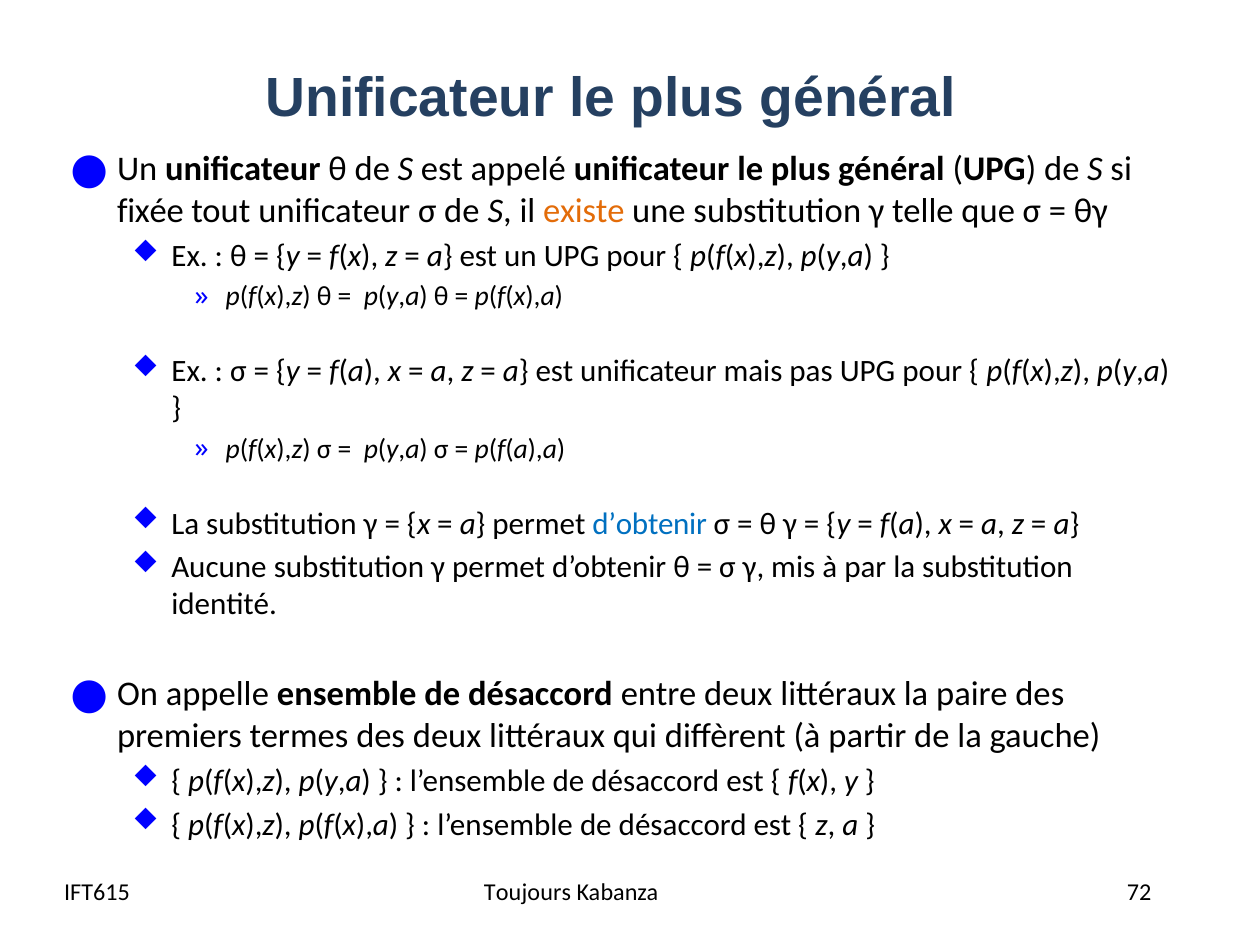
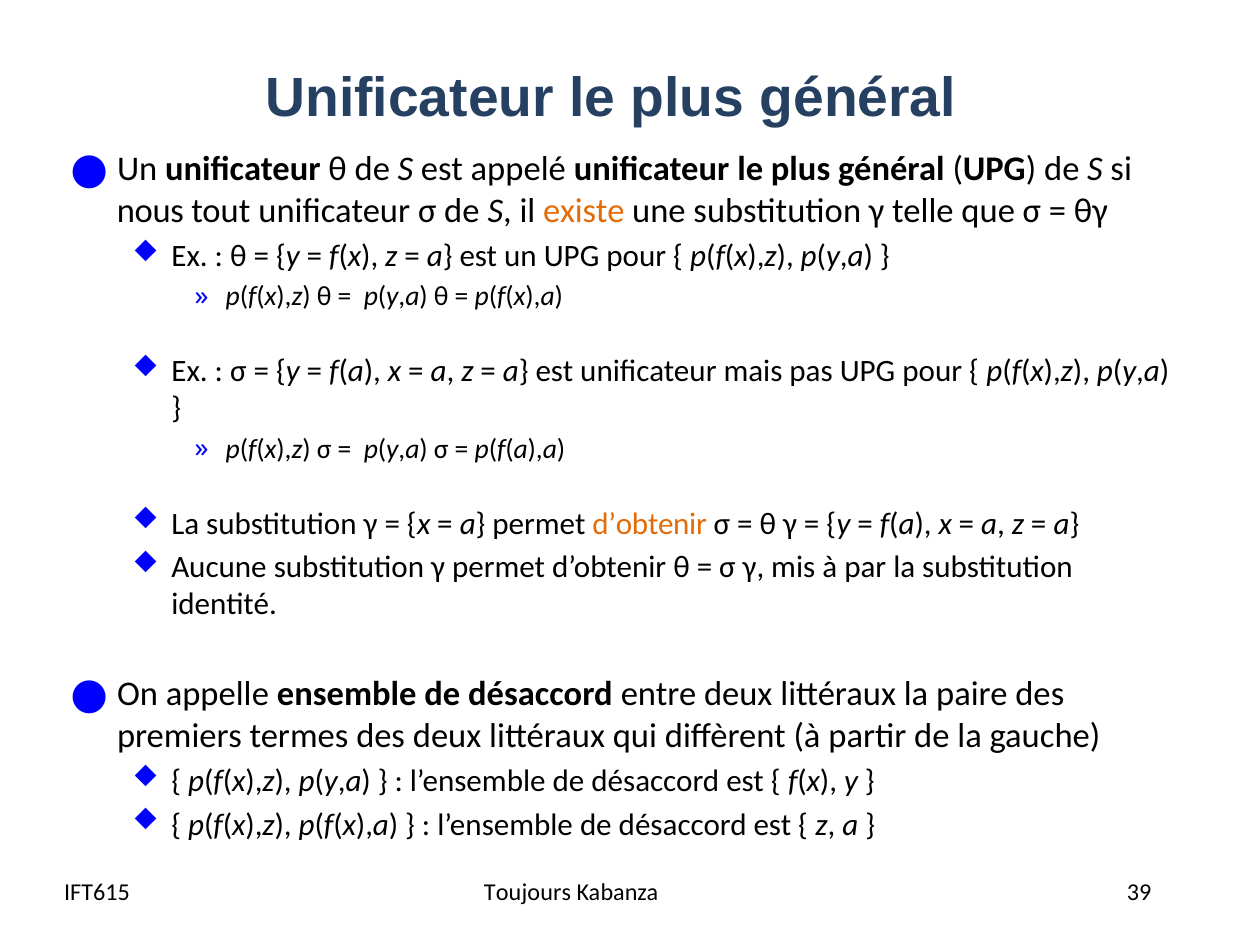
fixée: fixée -> nous (150, 211)
d’obtenir colour: blue -> orange (650, 524)
72: 72 -> 39 (1139, 893)
